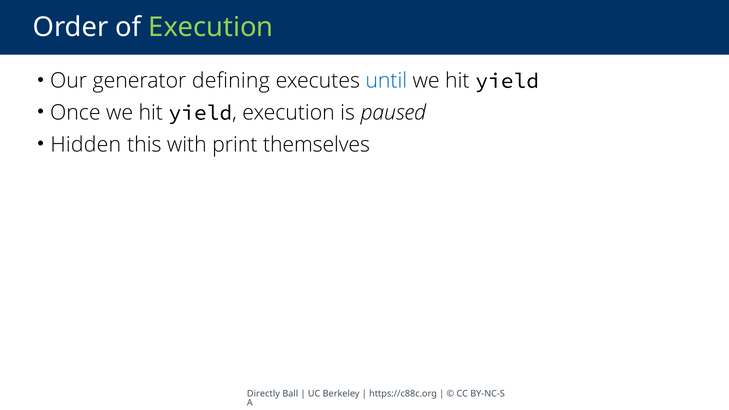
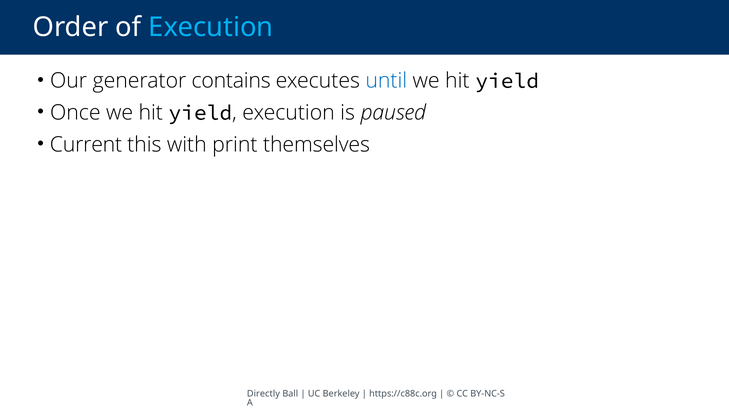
Execution colour: light green -> light blue (211, 27)
defining: defining -> contains (231, 81)
Hidden: Hidden -> Current (86, 145)
